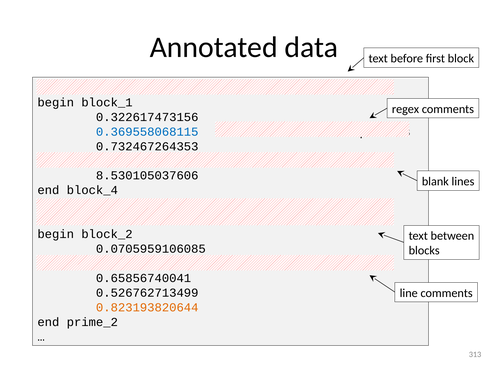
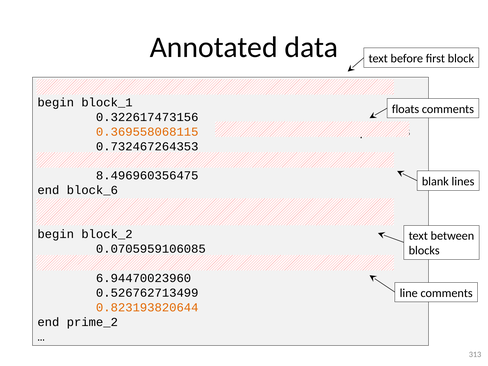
regex: regex -> floats (406, 109)
0.369558068115 colour: blue -> orange (147, 132)
8.530105037606: 8.530105037606 -> 8.496960356475 (147, 176)
block_4: block_4 -> block_6 (92, 190)
0.65856740041: 0.65856740041 -> 6.94470023960 (144, 278)
